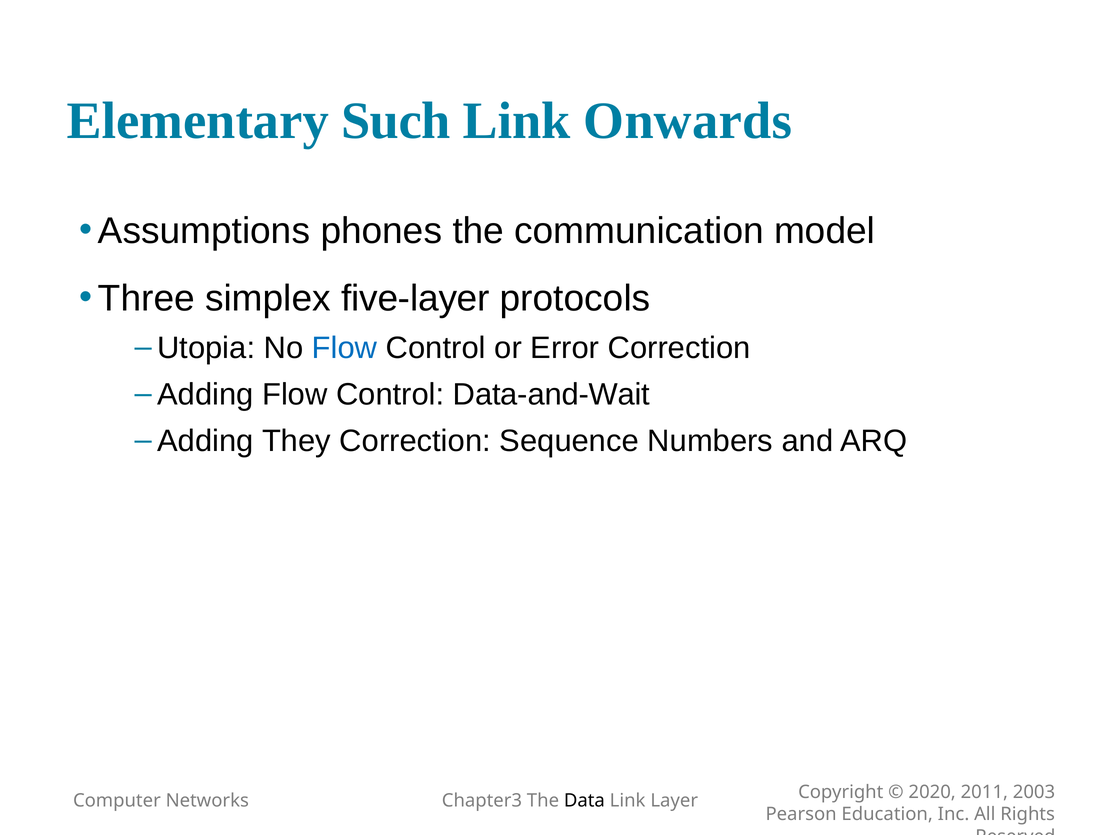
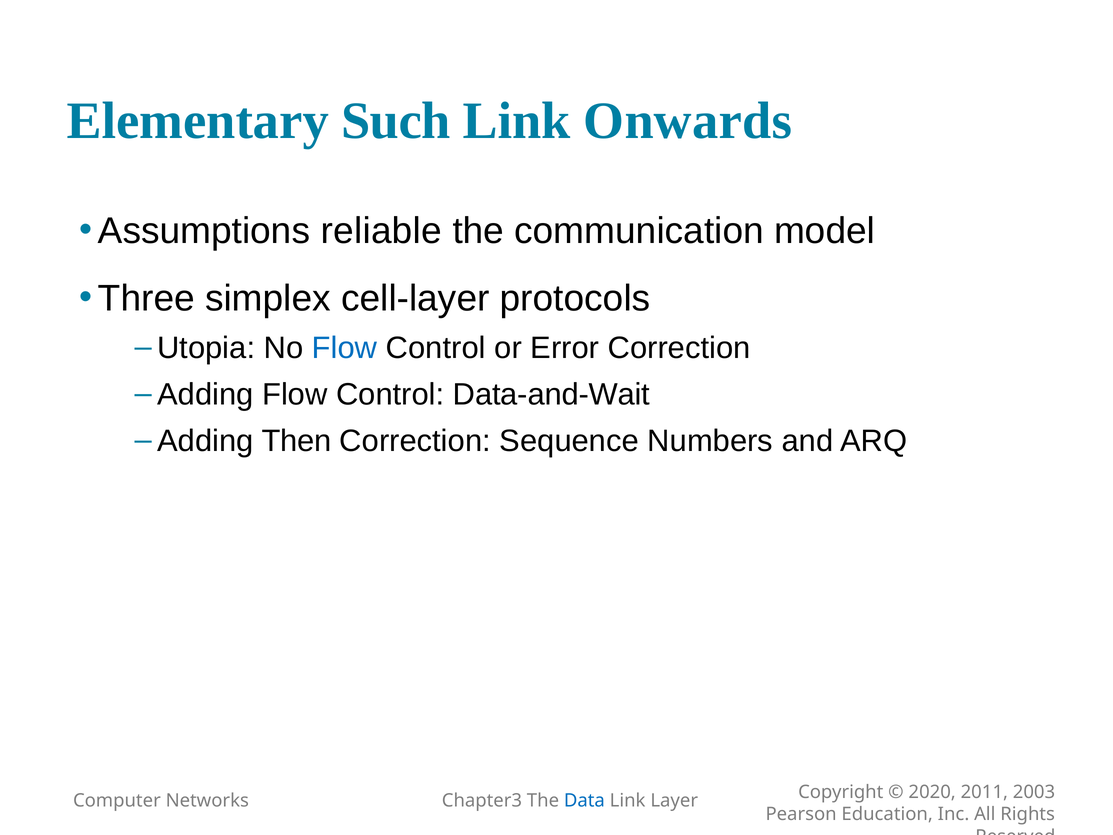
phones: phones -> reliable (381, 231)
five-layer: five-layer -> cell-layer (415, 298)
They: They -> Then (297, 441)
Data colour: black -> blue (584, 800)
